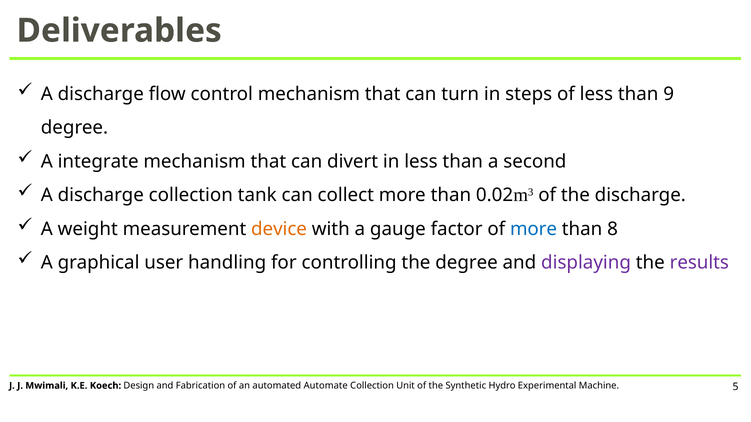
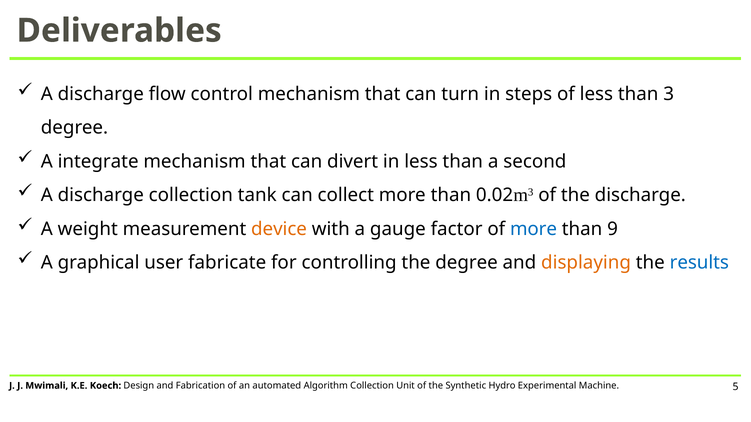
9: 9 -> 3 (669, 94)
8: 8 -> 9 (613, 229)
handling: handling -> fabricate (227, 263)
displaying colour: purple -> orange (586, 263)
results colour: purple -> blue (699, 263)
Automate: Automate -> Algorithm (326, 386)
